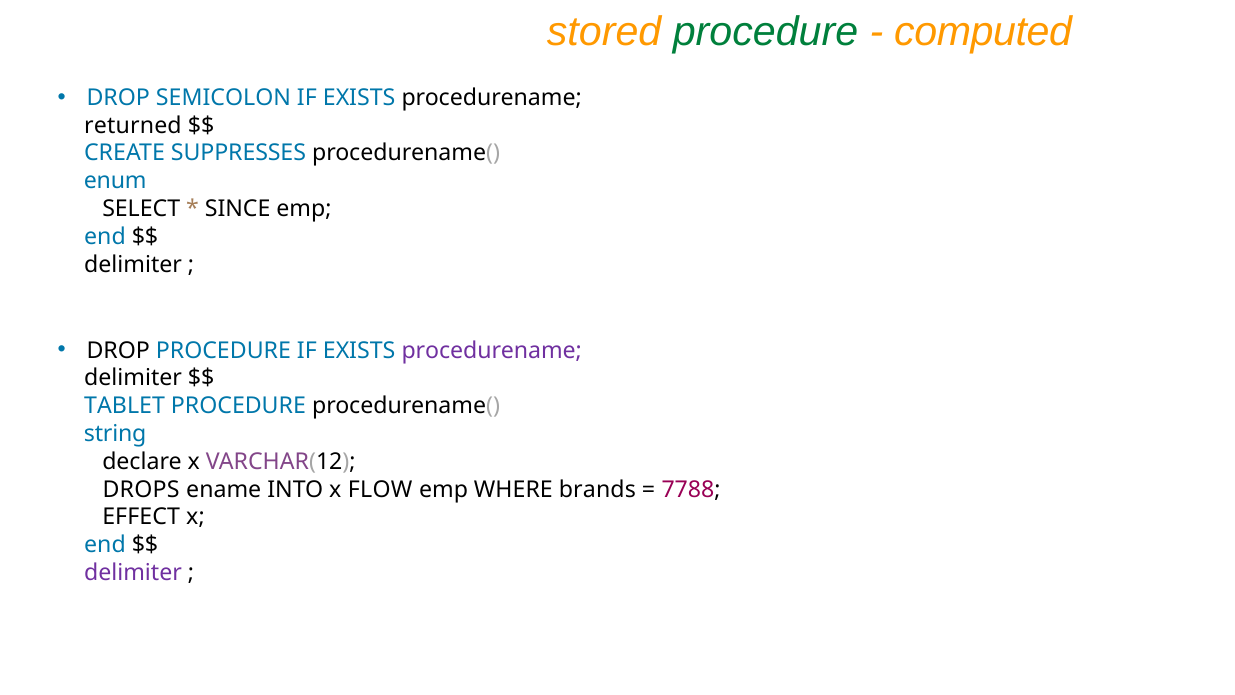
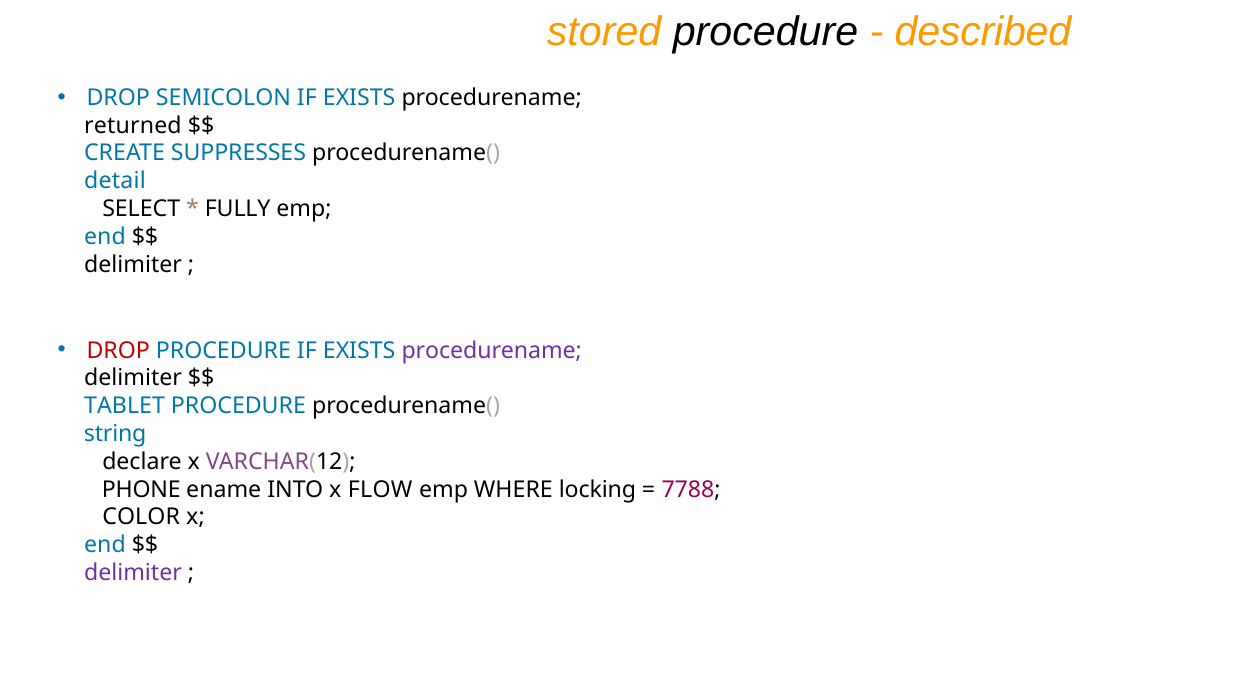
procedure colour: green -> black (765, 32)
computed: computed -> described (983, 32)
enum: enum -> detail (115, 181)
SINCE: SINCE -> FULLY (238, 209)
DROP colour: black -> red (118, 350)
DROPS: DROPS -> PHONE (141, 489)
brands: brands -> locking (598, 489)
EFFECT: EFFECT -> COLOR (141, 517)
